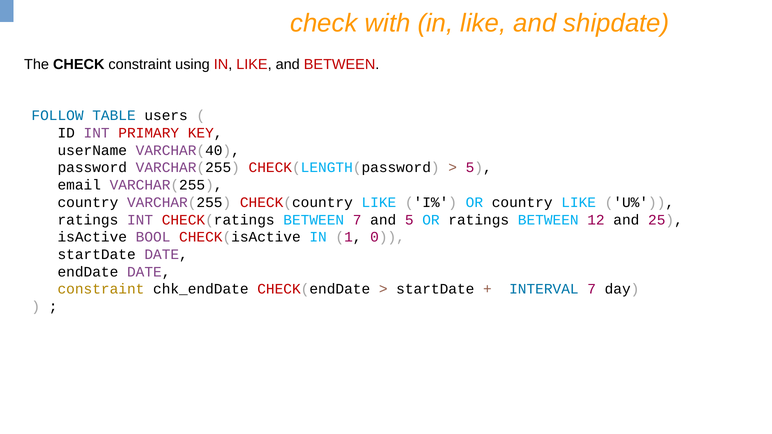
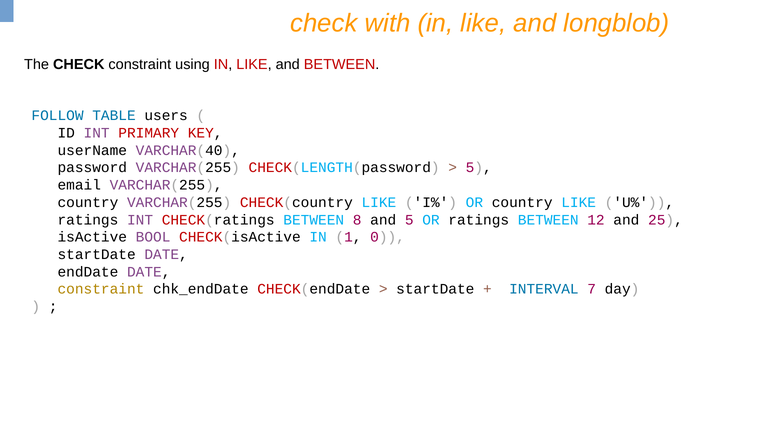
shipdate: shipdate -> longblob (616, 23)
BETWEEN 7: 7 -> 8 (357, 220)
